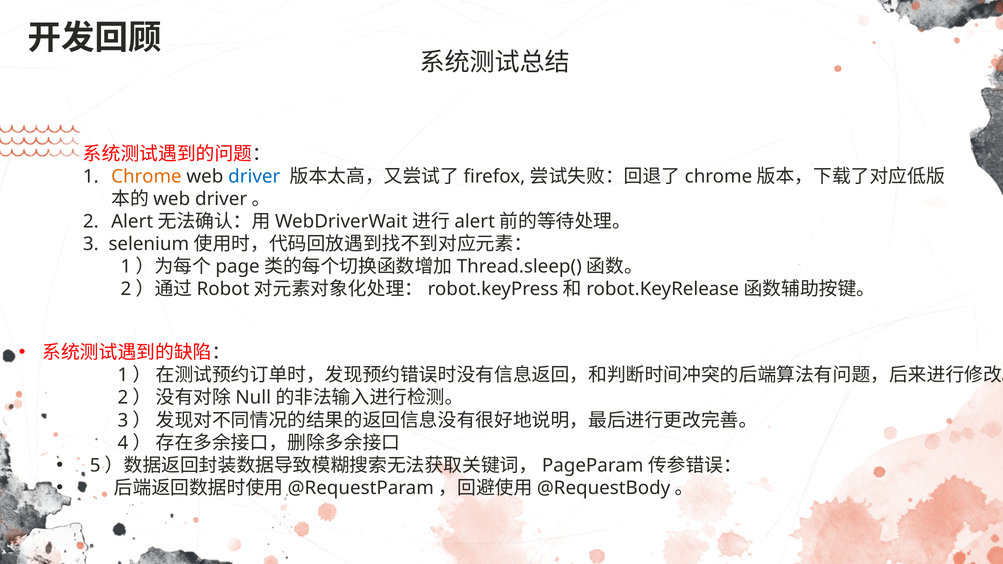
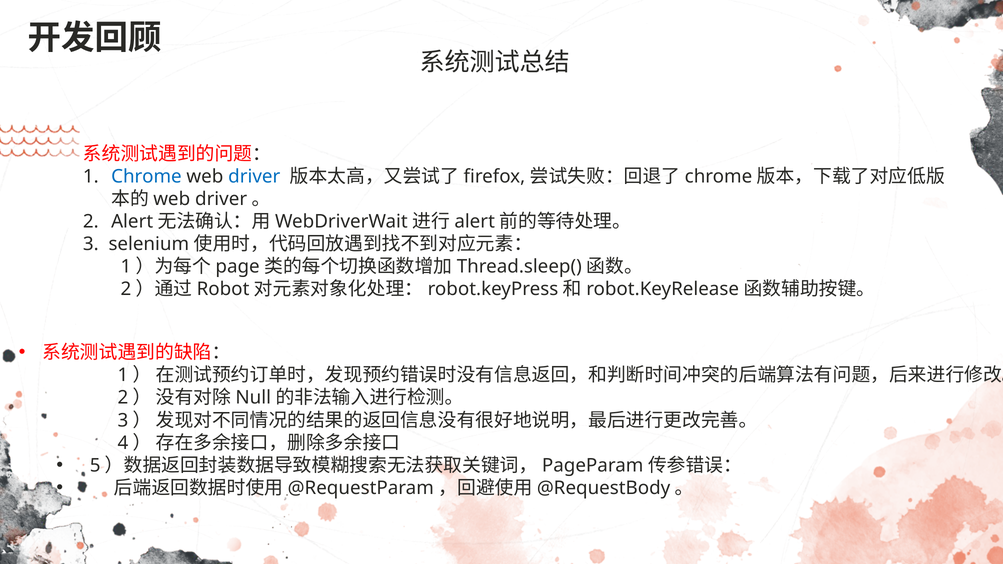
Chrome colour: orange -> blue (146, 176)
